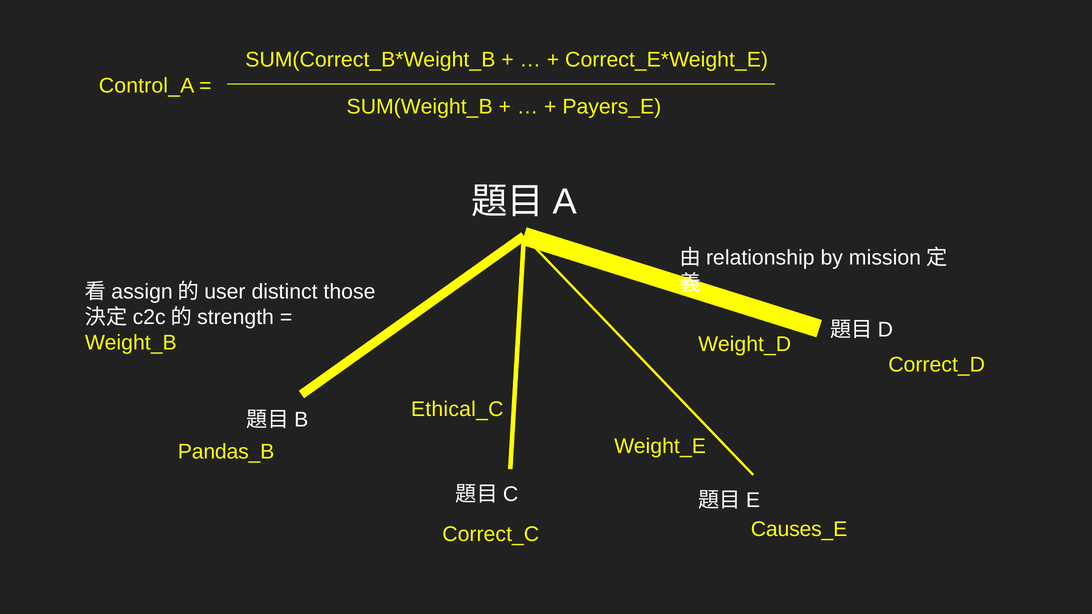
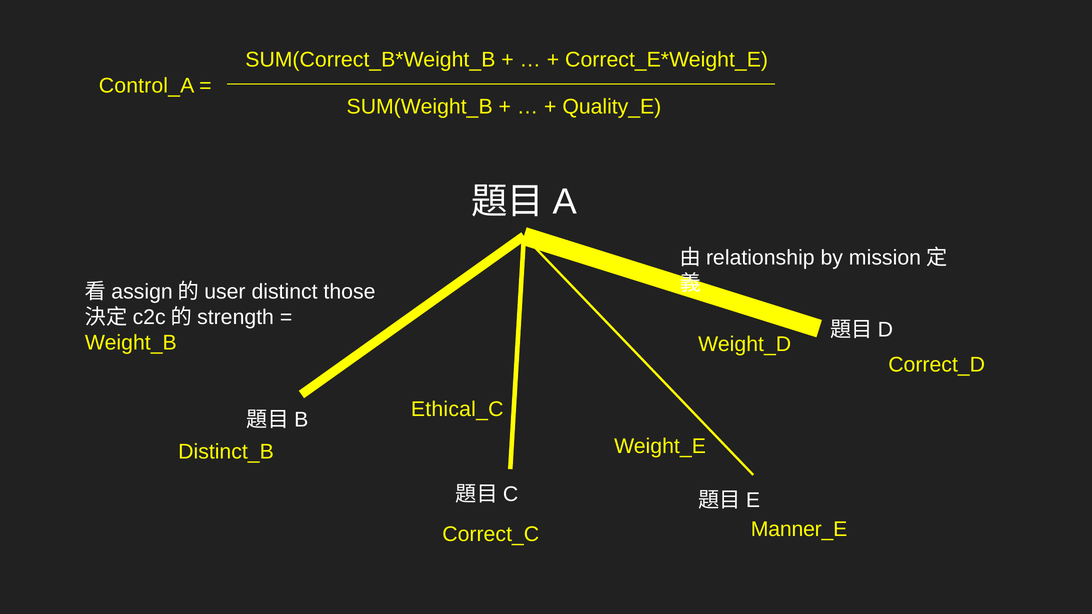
Payers_E: Payers_E -> Quality_E (612, 107)
Pandas_B: Pandas_B -> Distinct_B (226, 452)
Causes_E: Causes_E -> Manner_E (799, 529)
